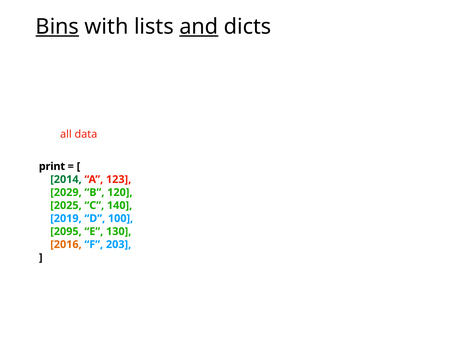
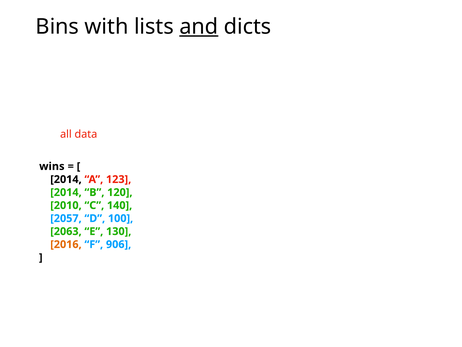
Bins underline: present -> none (57, 27)
print: print -> wins (52, 166)
2014 colour: green -> black (66, 179)
2029: 2029 -> 2014 (66, 192)
2025: 2025 -> 2010 (66, 205)
2019: 2019 -> 2057 (66, 218)
2095: 2095 -> 2063 (66, 231)
203: 203 -> 906 (119, 244)
